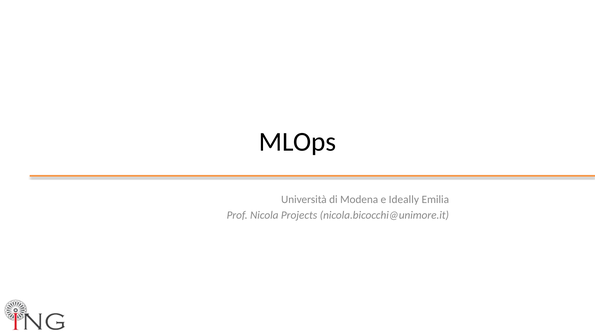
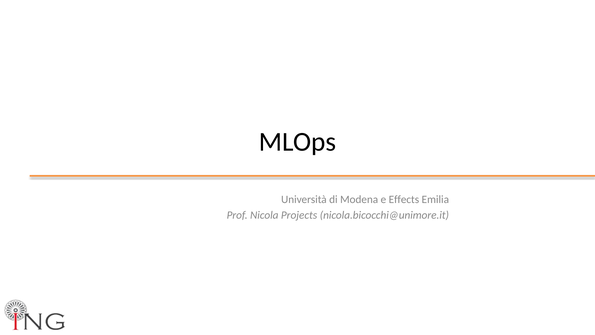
Ideally: Ideally -> Effects (404, 199)
